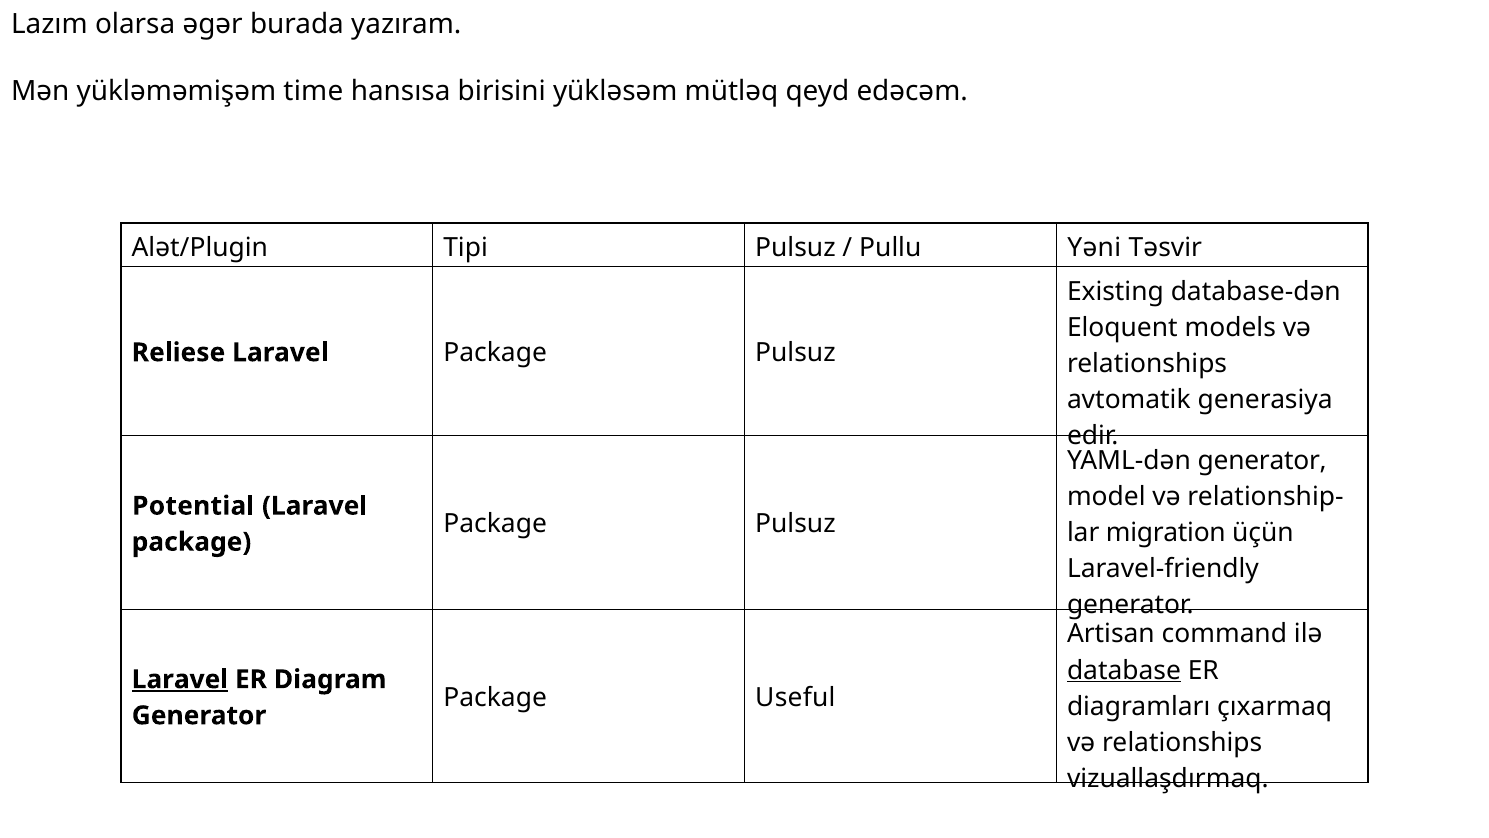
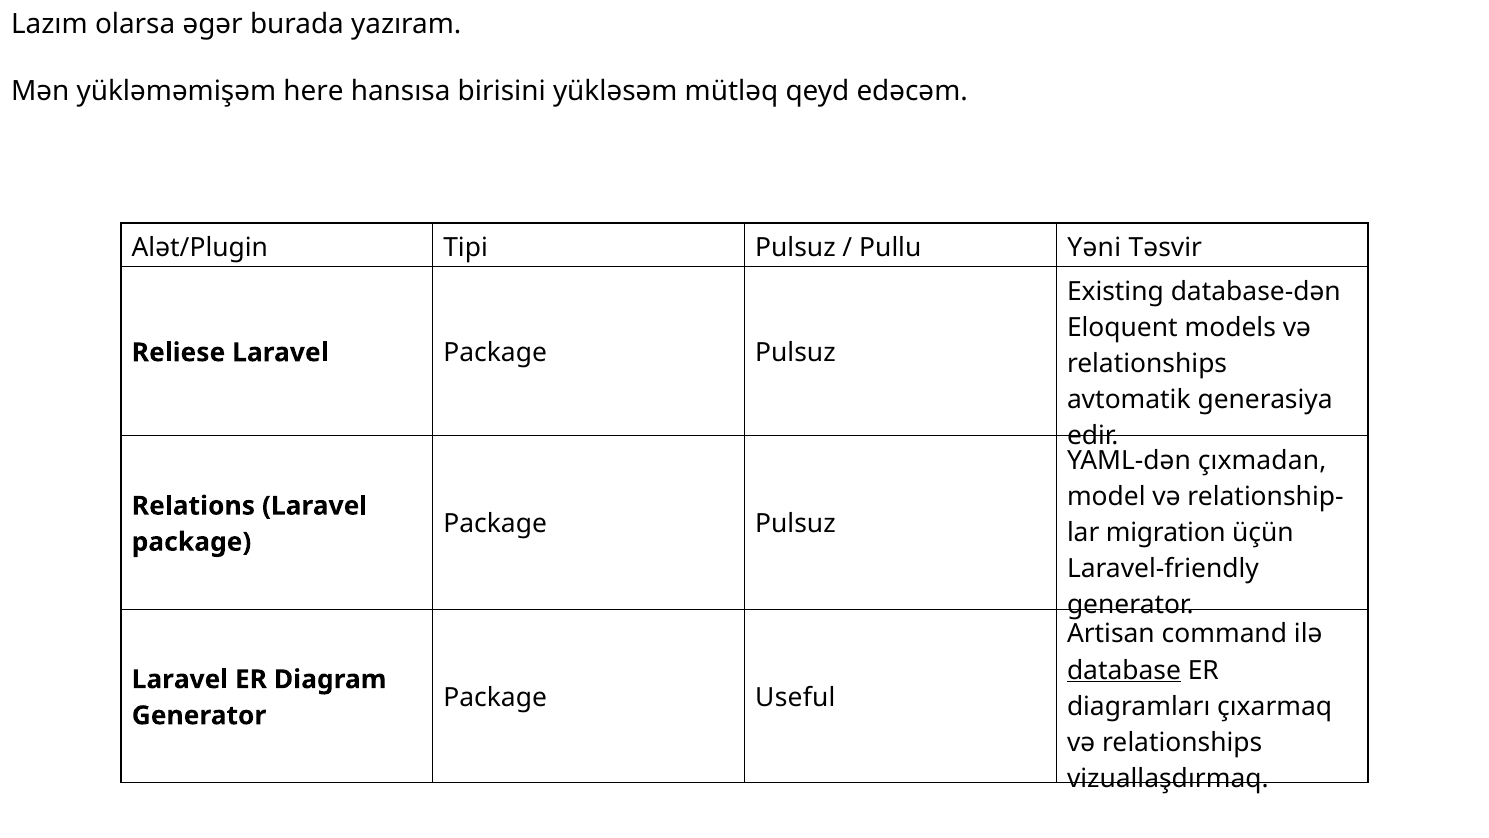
time: time -> here (314, 91)
YAML-dən generator: generator -> çıxmadan (1262, 460)
Potential: Potential -> Relations (193, 506)
Laravel underline: present -> none (180, 679)
